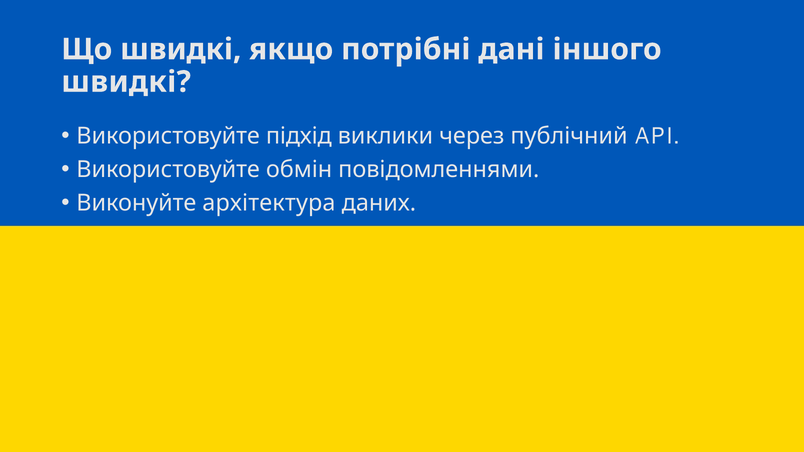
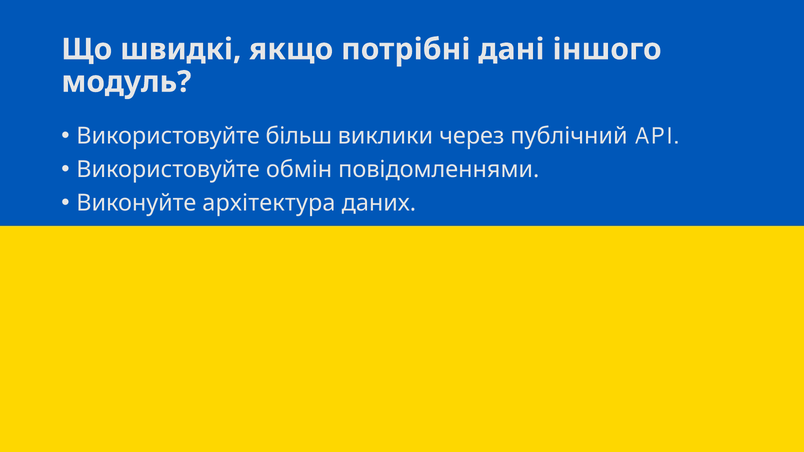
швидкі: швидкі -> модуль (126, 82)
підхід: підхід -> більш (299, 136)
